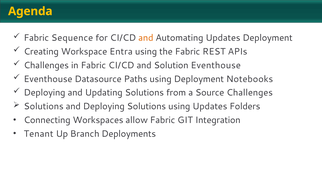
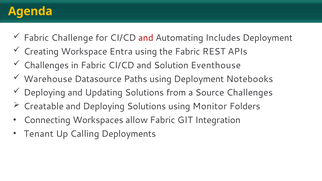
Sequence: Sequence -> Challenge (72, 38)
and colour: orange -> red (146, 38)
Automating Updates: Updates -> Includes (223, 38)
Eventhouse: Eventhouse -> Warehouse (48, 79)
Solutions: Solutions -> Creatable (44, 106)
using Updates: Updates -> Monitor (210, 106)
Branch: Branch -> Calling (85, 134)
